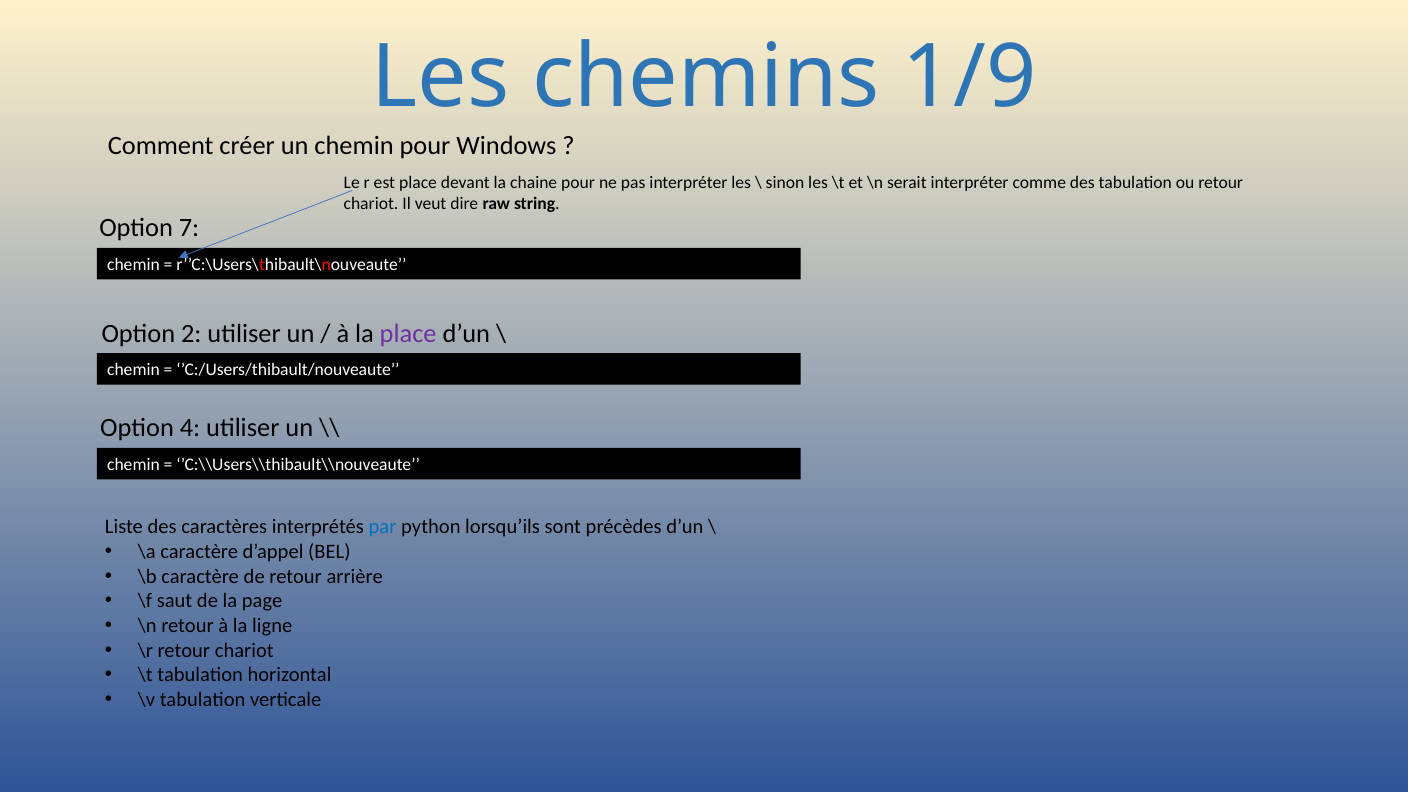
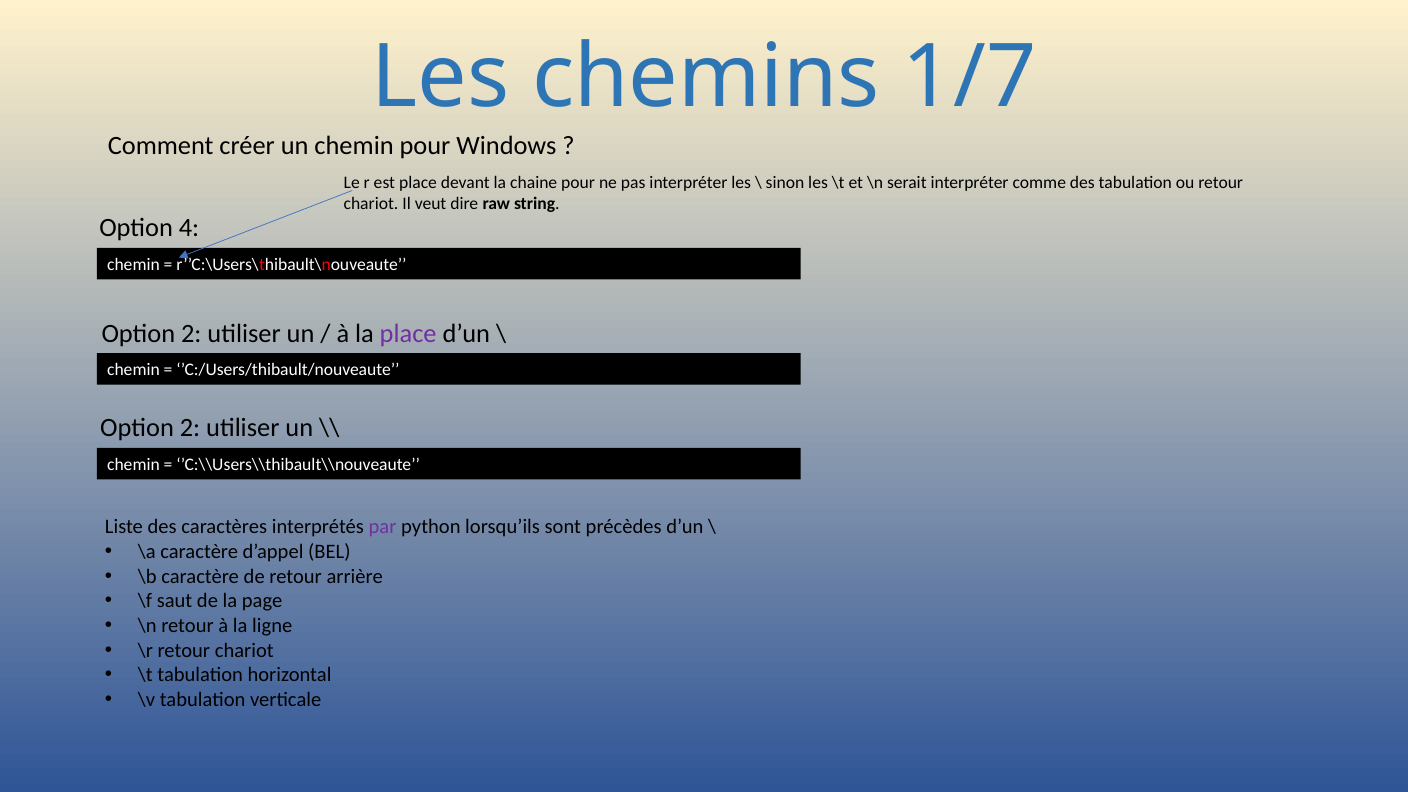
1/9: 1/9 -> 1/7 (970, 78)
7: 7 -> 4 (189, 228)
4: 4 -> 2 (190, 428)
par colour: blue -> purple (383, 527)
